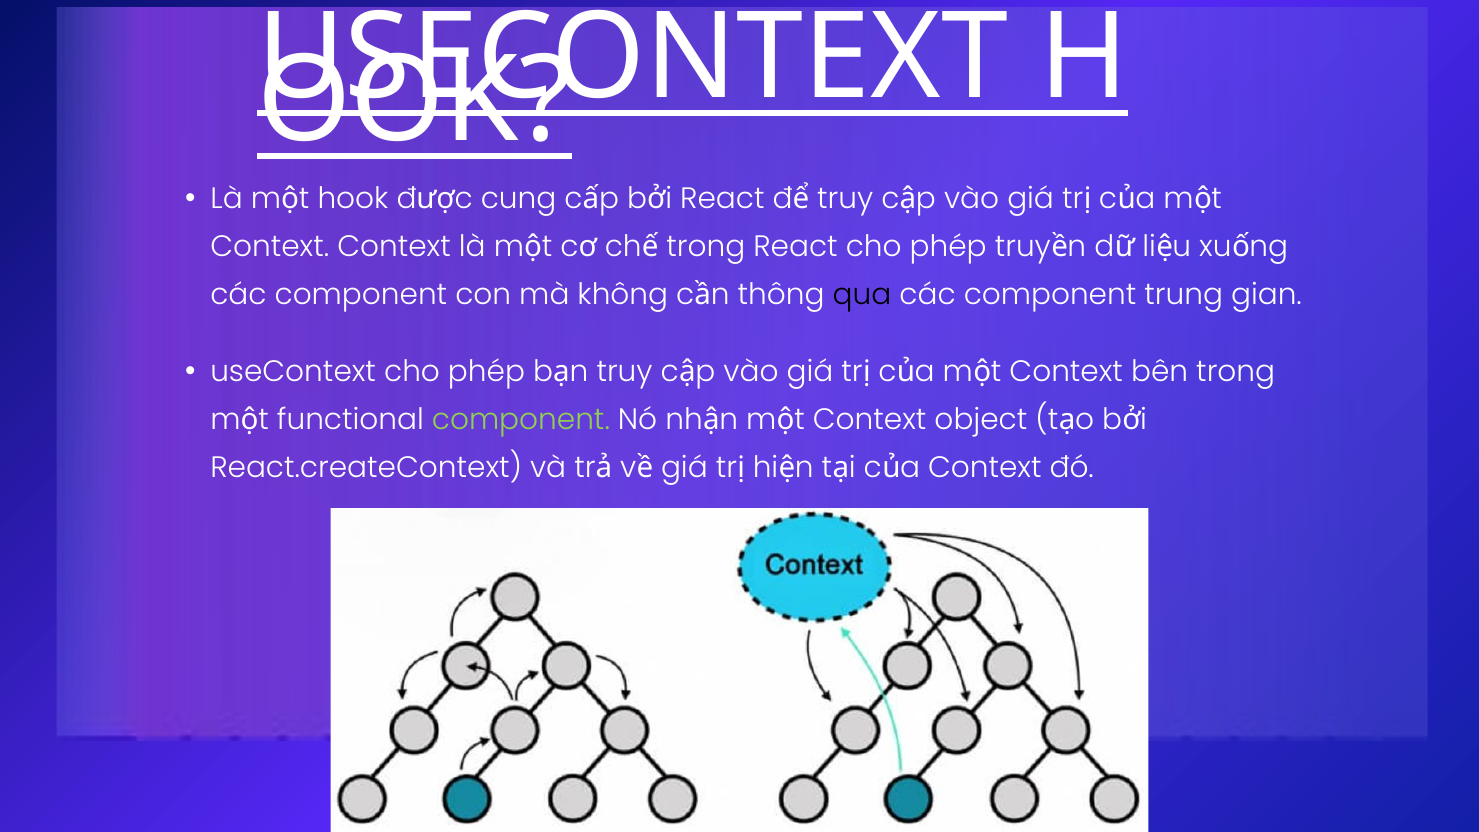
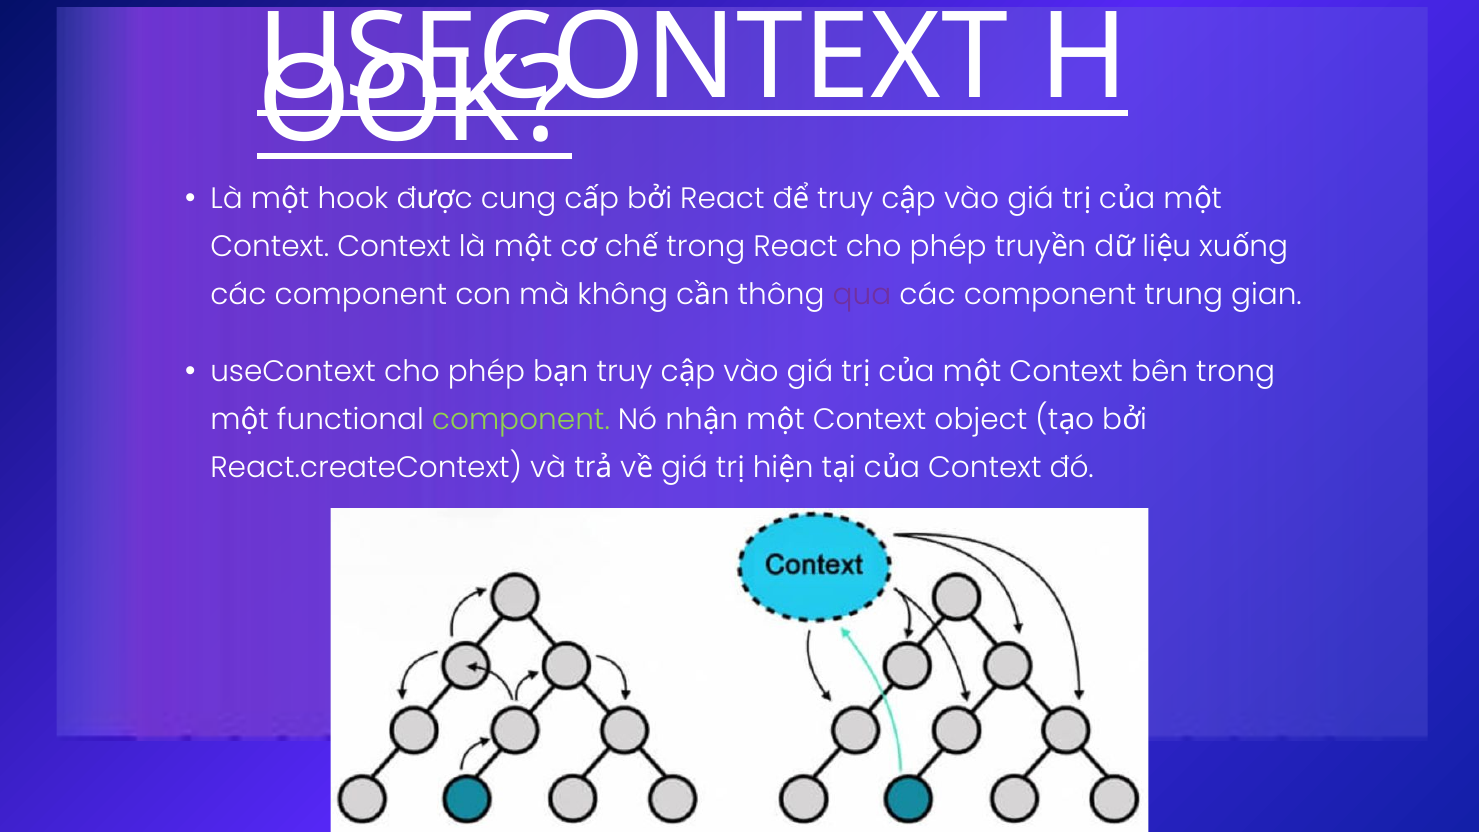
qua colour: black -> purple (862, 295)
